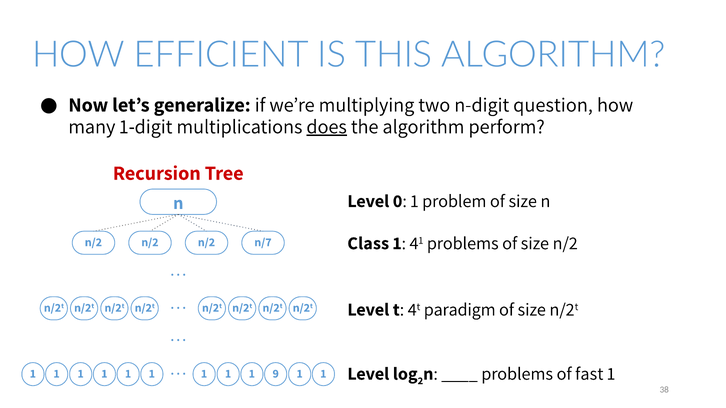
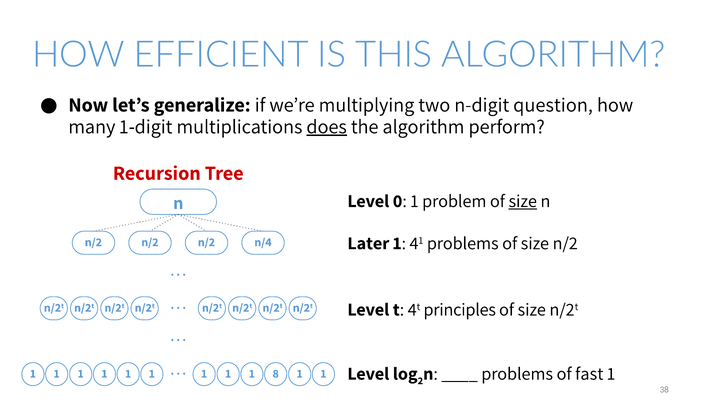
size underline: none -> present (523, 201)
Class: Class -> Later (368, 243)
n/7: n/7 -> n/4 (263, 242)
paradigm: paradigm -> principles (460, 310)
9: 9 -> 8 (276, 374)
